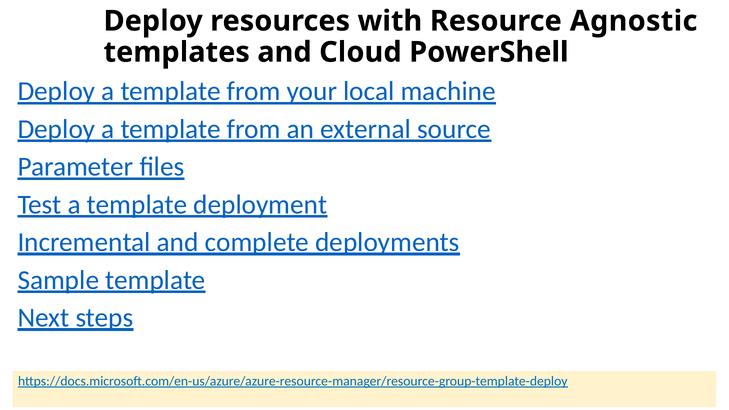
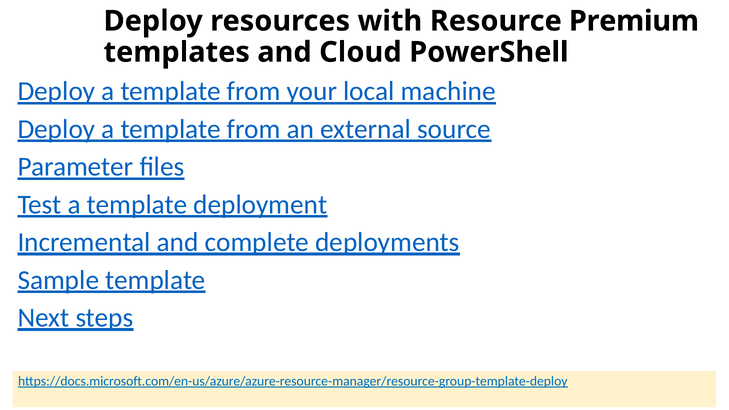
Agnostic: Agnostic -> Premium (634, 21)
